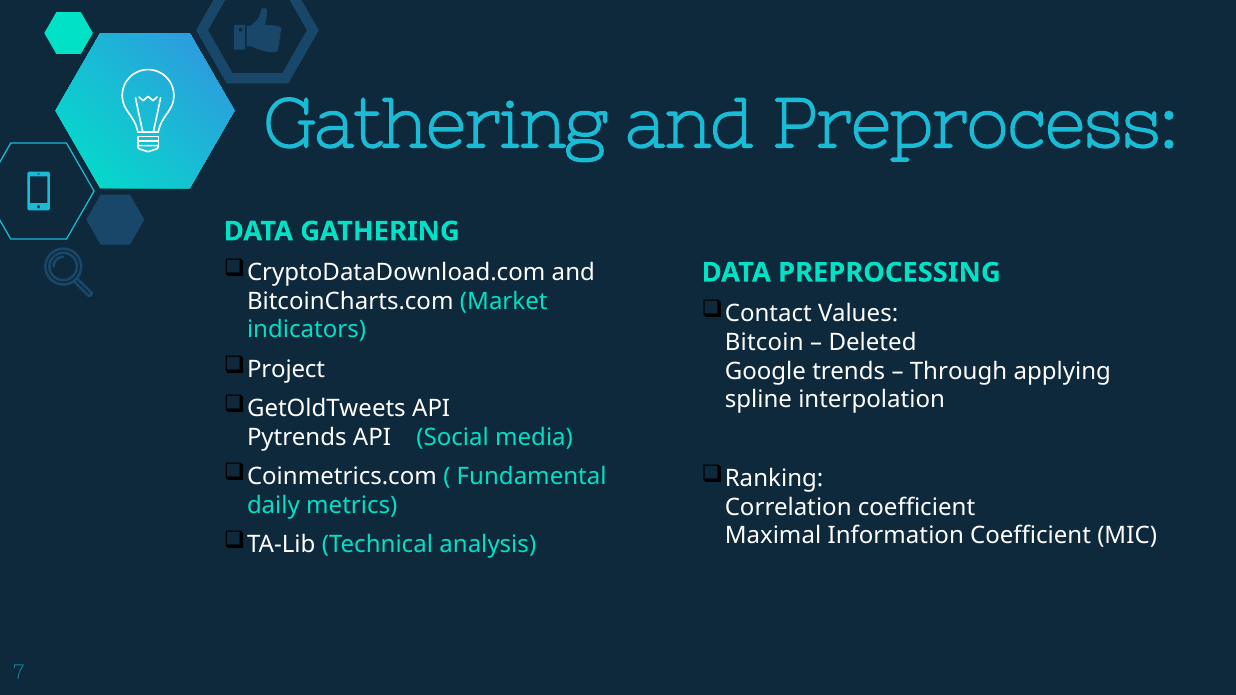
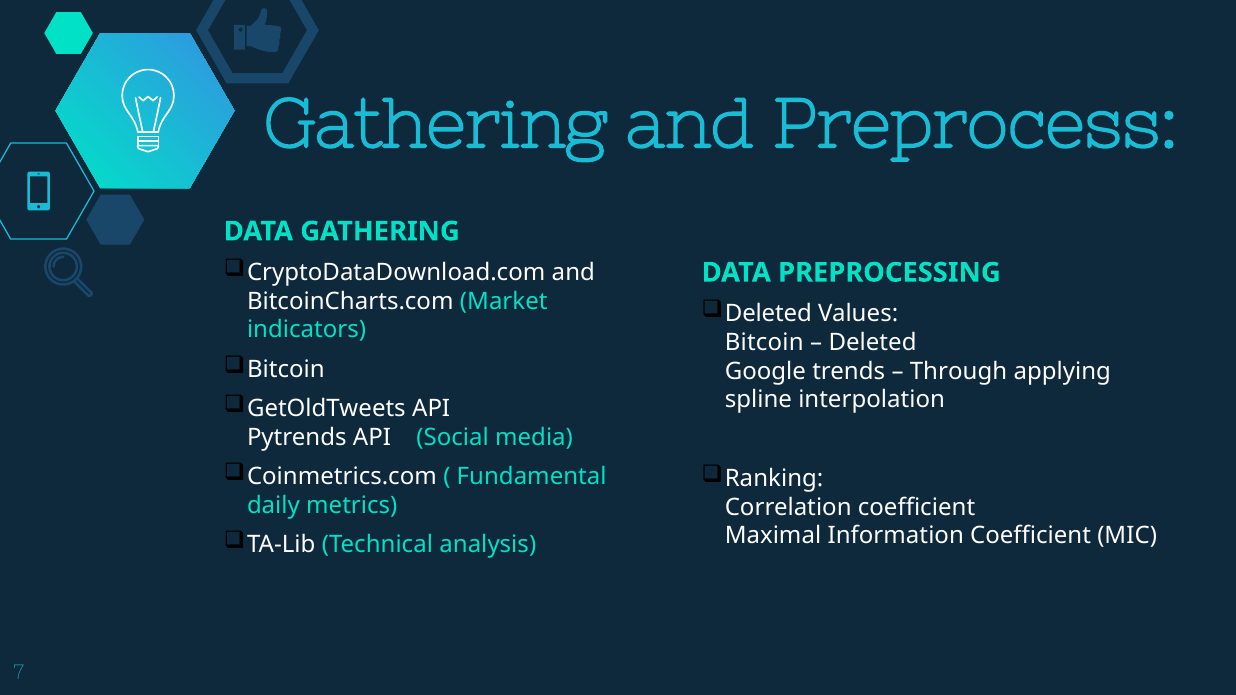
Contact: Contact -> Deleted (768, 314)
Project: Project -> Bitcoin (286, 369)
